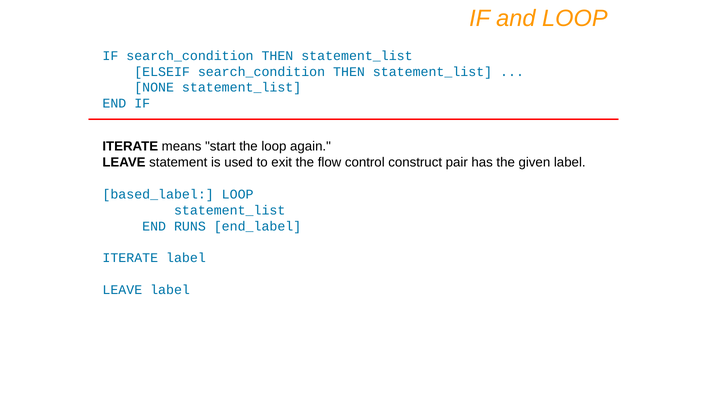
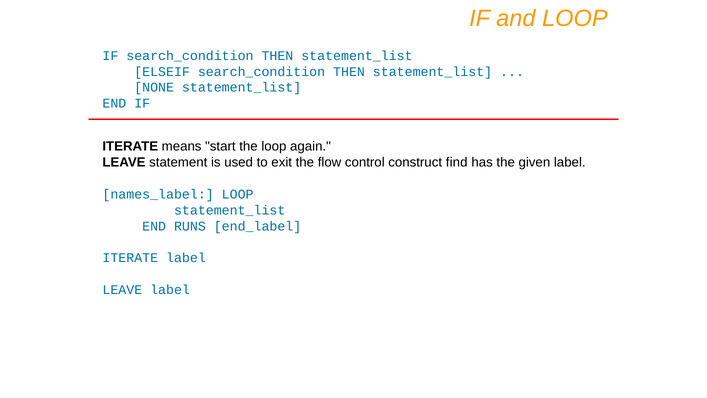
pair: pair -> find (457, 162)
based_label: based_label -> names_label (158, 194)
